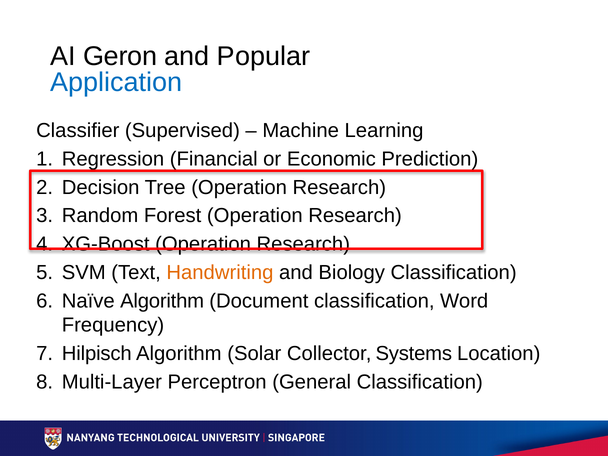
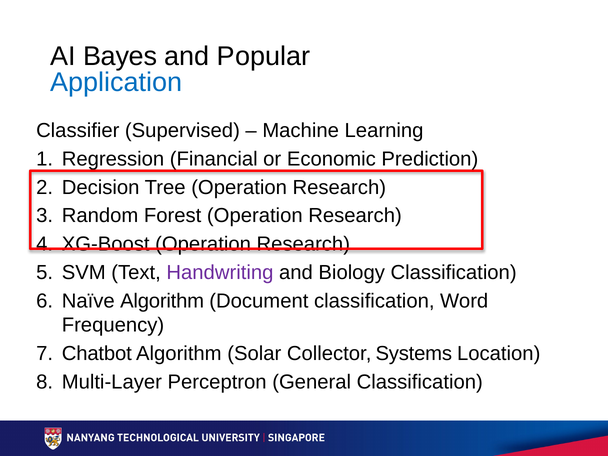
Geron: Geron -> Bayes (120, 56)
Handwriting colour: orange -> purple (220, 273)
Hilpisch: Hilpisch -> Chatbot (97, 354)
